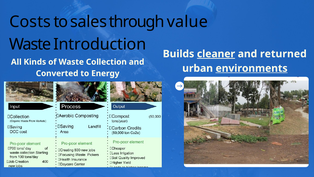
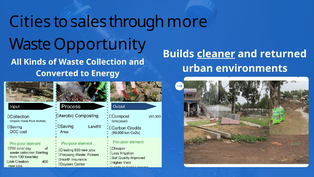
Costs: Costs -> Cities (30, 22)
value: value -> more (187, 22)
Introduction: Introduction -> Opportunity (100, 44)
environments underline: present -> none (252, 68)
